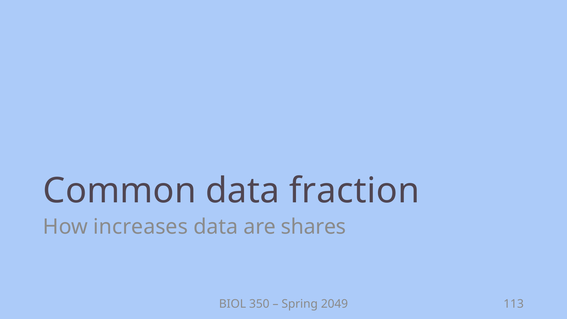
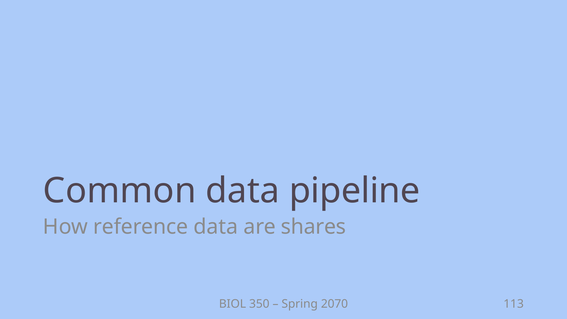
fraction: fraction -> pipeline (355, 191)
increases: increases -> reference (141, 227)
2049: 2049 -> 2070 (334, 304)
